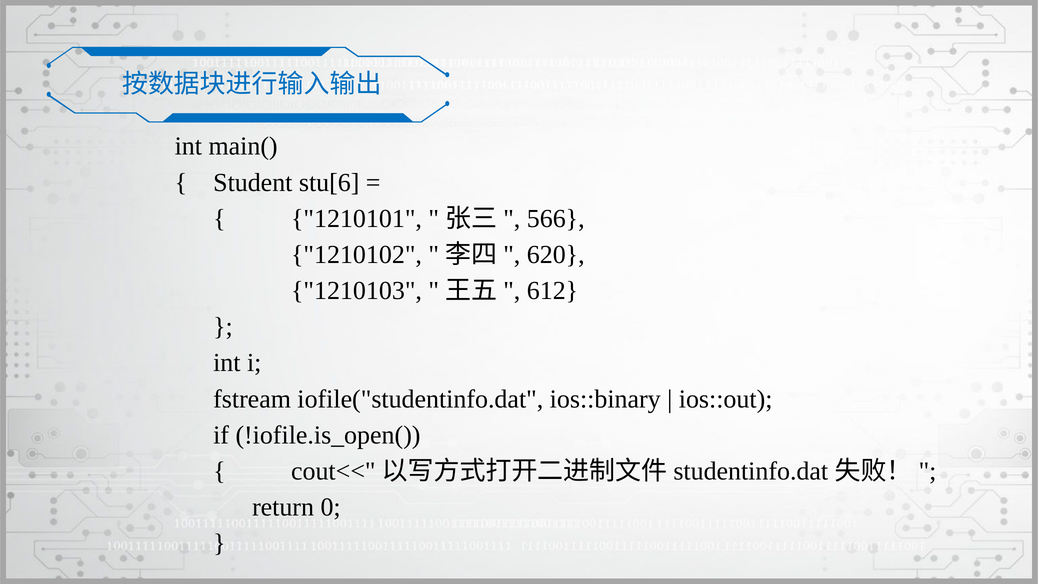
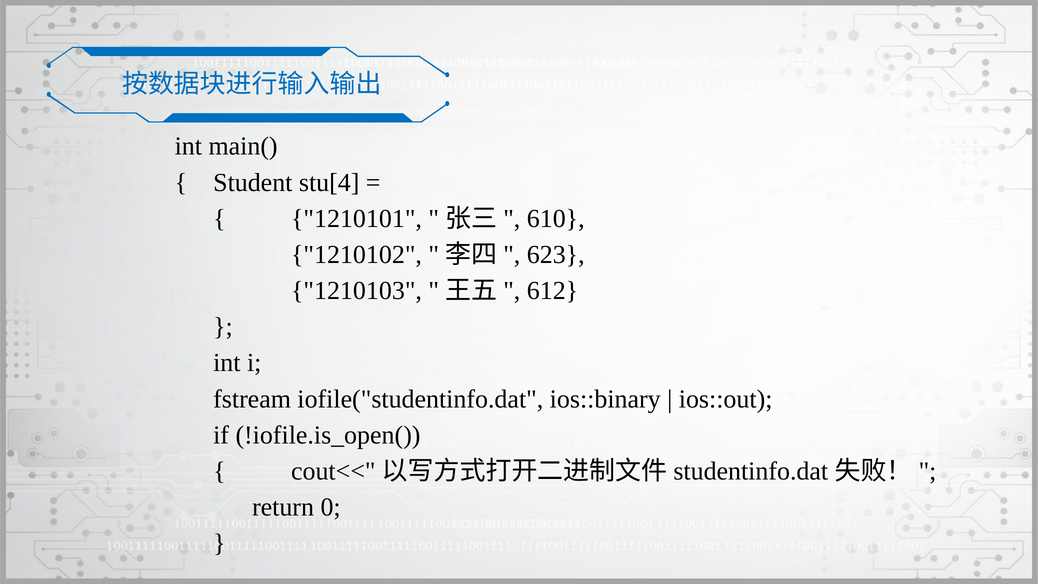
stu[6: stu[6 -> stu[4 (329, 182)
566: 566 -> 610 (556, 219)
620: 620 -> 623 (556, 255)
